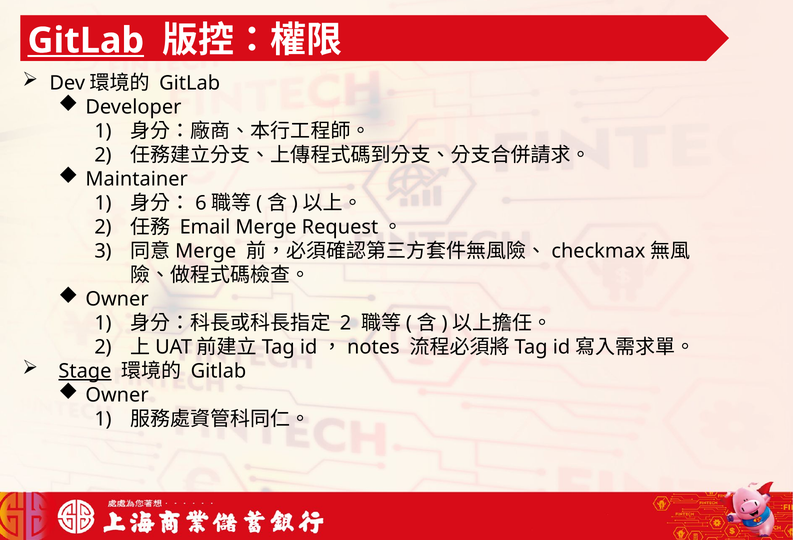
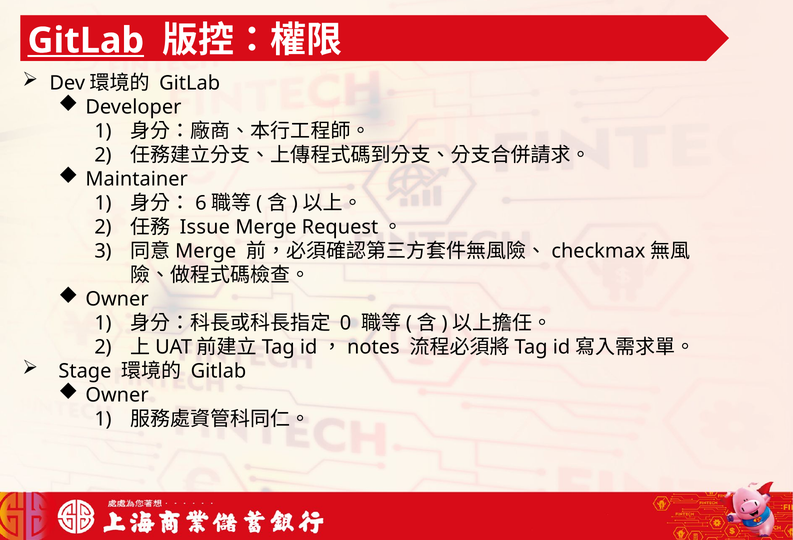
Email: Email -> Issue (205, 227)
2: 2 -> 0 (346, 323)
Stage underline: present -> none (85, 371)
